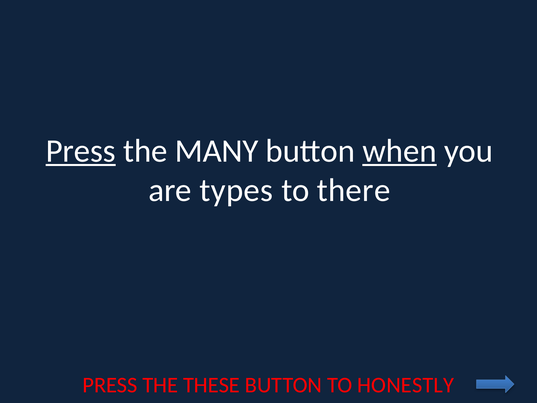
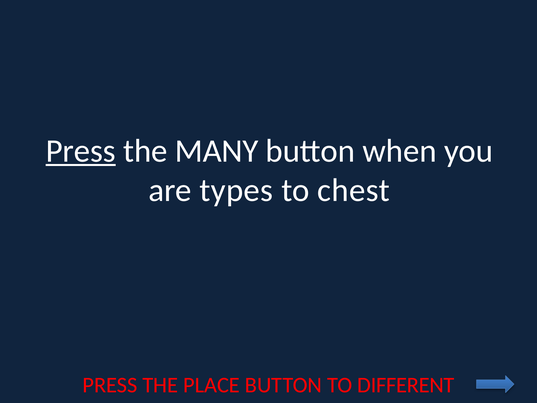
when underline: present -> none (400, 151)
there: there -> chest (354, 190)
THESE: THESE -> PLACE (211, 385)
HONESTLY: HONESTLY -> DIFFERENT (406, 385)
